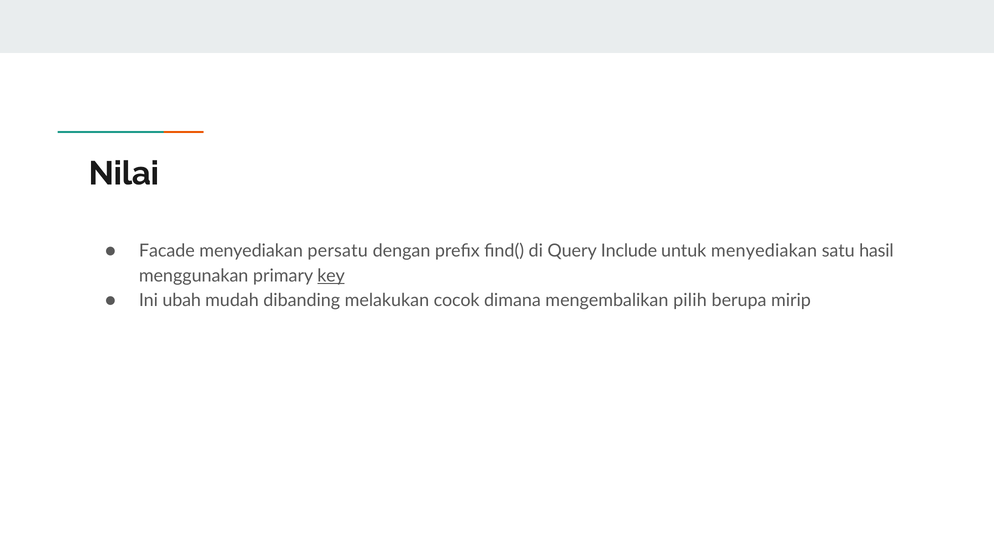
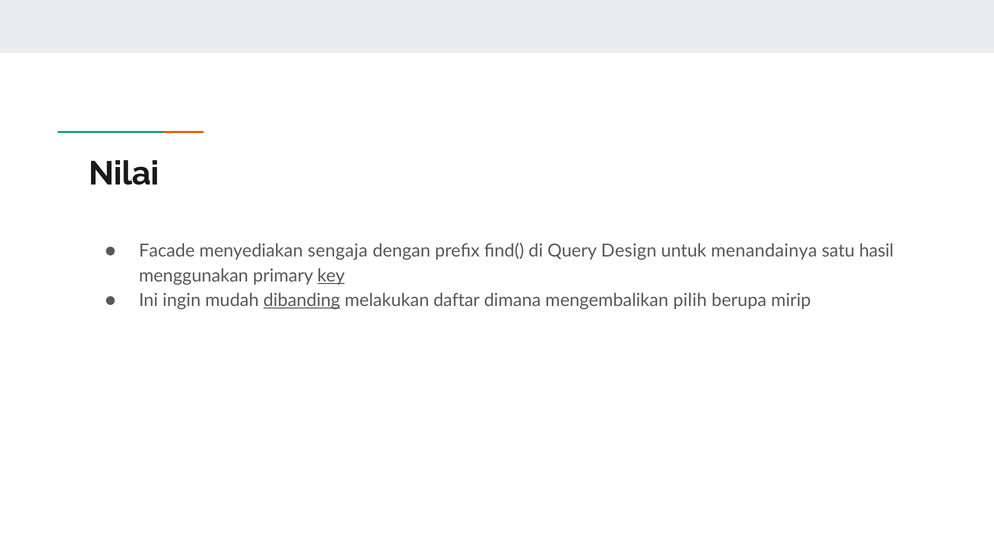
persatu: persatu -> sengaja (338, 251)
Include: Include -> Design (629, 251)
untuk menyediakan: menyediakan -> menandainya (764, 251)
ubah: ubah -> ingin (182, 300)
dibanding underline: none -> present (302, 300)
cocok: cocok -> daftar (457, 300)
